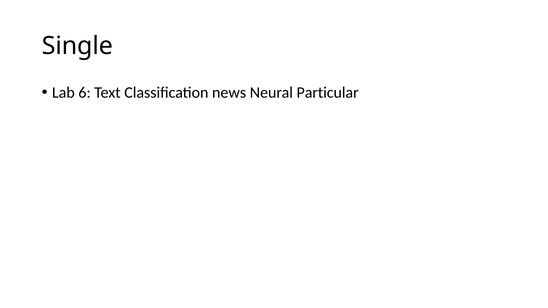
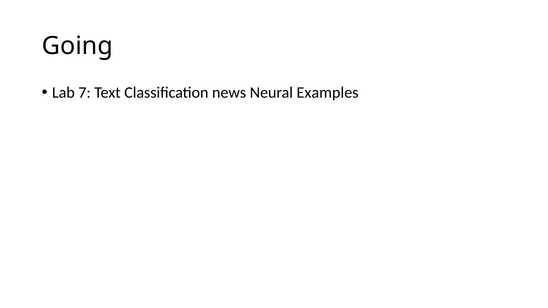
Single: Single -> Going (77, 46)
6: 6 -> 7 (85, 93)
Particular: Particular -> Examples (328, 93)
